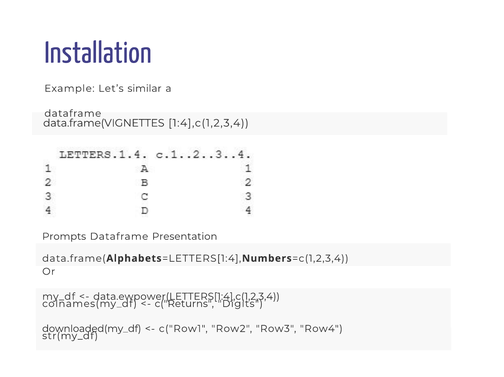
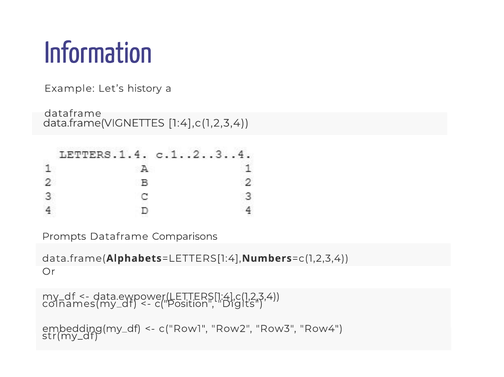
Installation: Installation -> Information (98, 53)
similar: similar -> history (145, 89)
Presentation: Presentation -> Comparisons (185, 237)
c("Returns: c("Returns -> c("Position (184, 304)
downloaded(my_df: downloaded(my_df -> embedding(my_df (92, 329)
